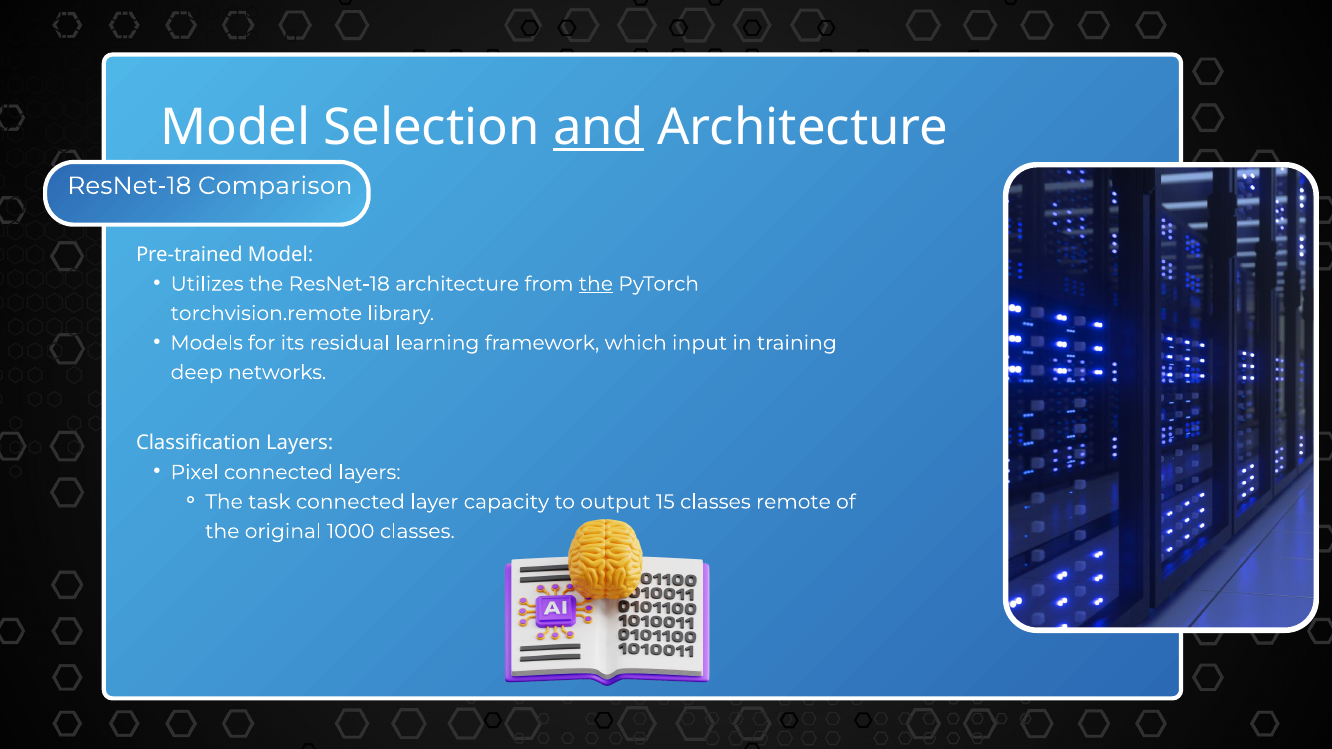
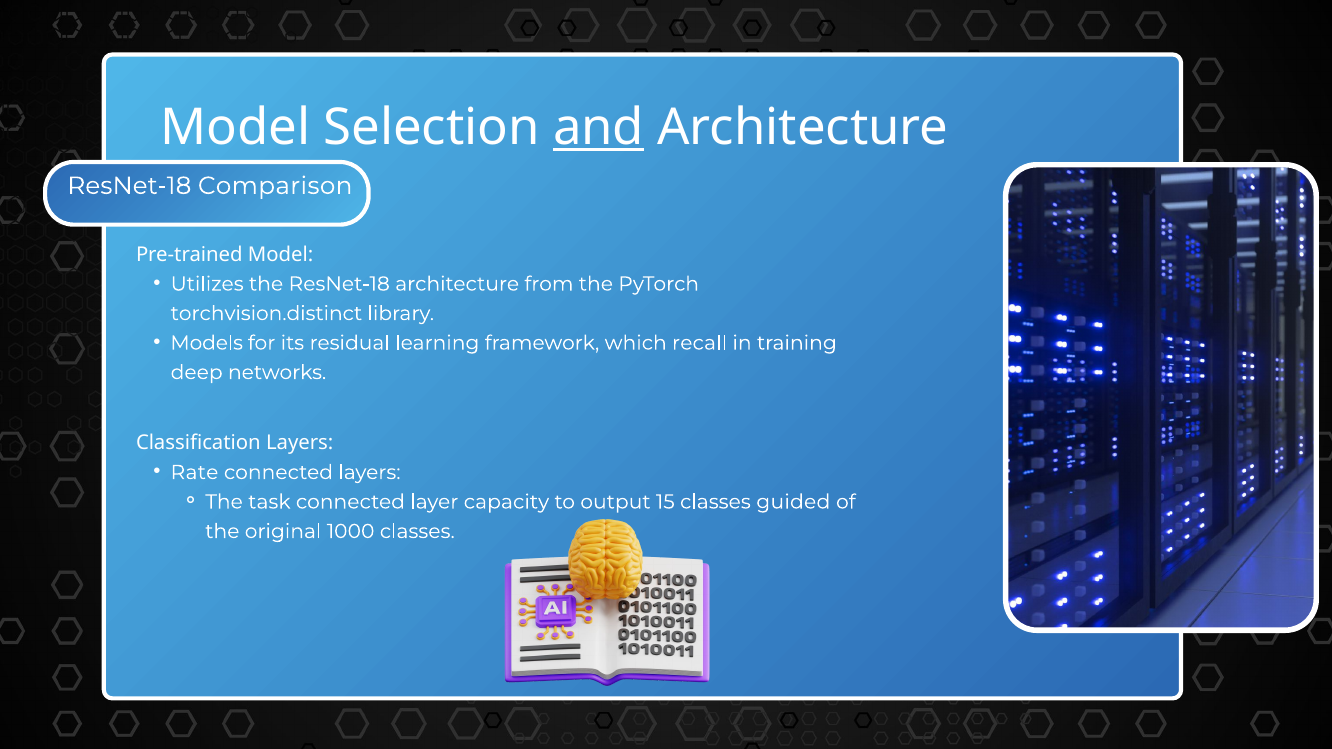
the underline: present -> none (596, 284)
torchvision.remote: torchvision.remote -> torchvision.distinct (266, 314)
input: input -> recall (700, 343)
Pixel: Pixel -> Rate (195, 473)
remote: remote -> guided (793, 502)
